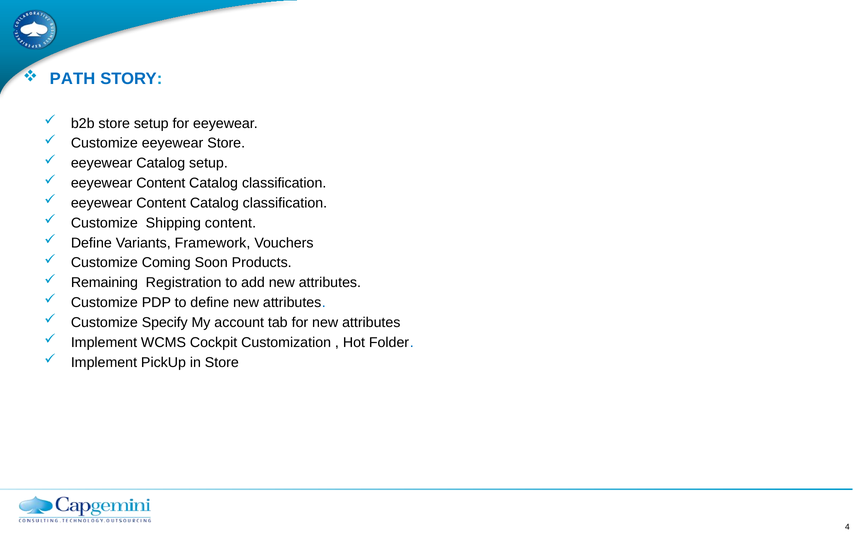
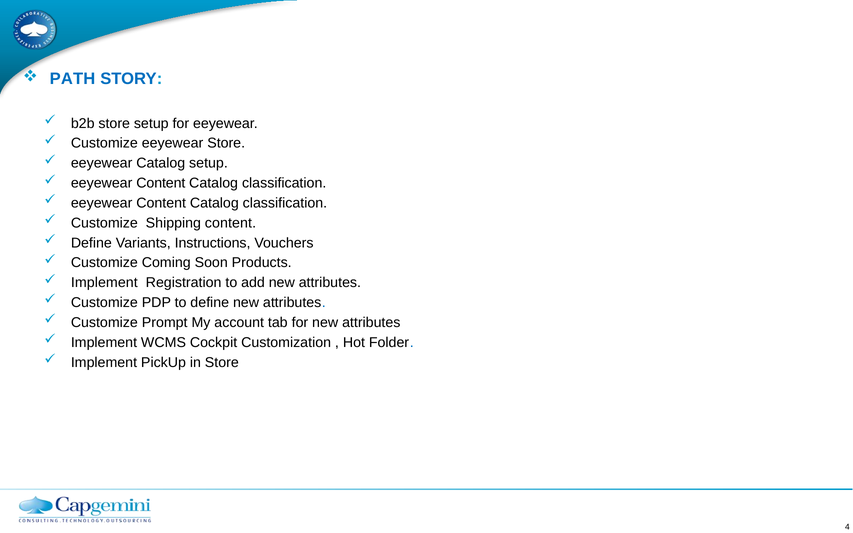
Framework: Framework -> Instructions (213, 243)
Remaining: Remaining -> Implement (104, 283)
Specify: Specify -> Prompt (165, 323)
